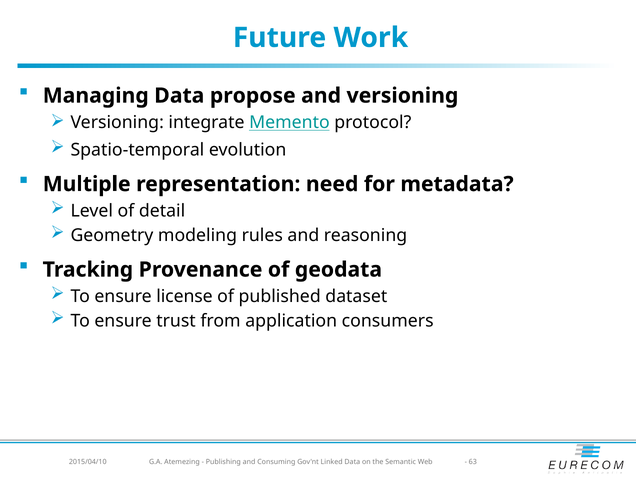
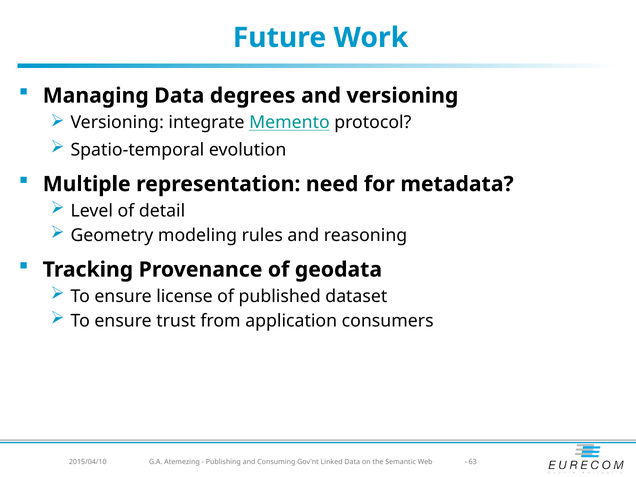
propose: propose -> degrees (253, 96)
